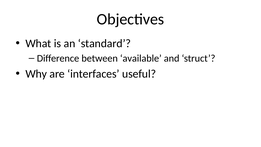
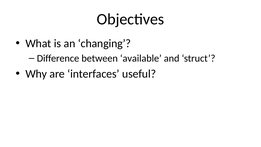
standard: standard -> changing (104, 43)
